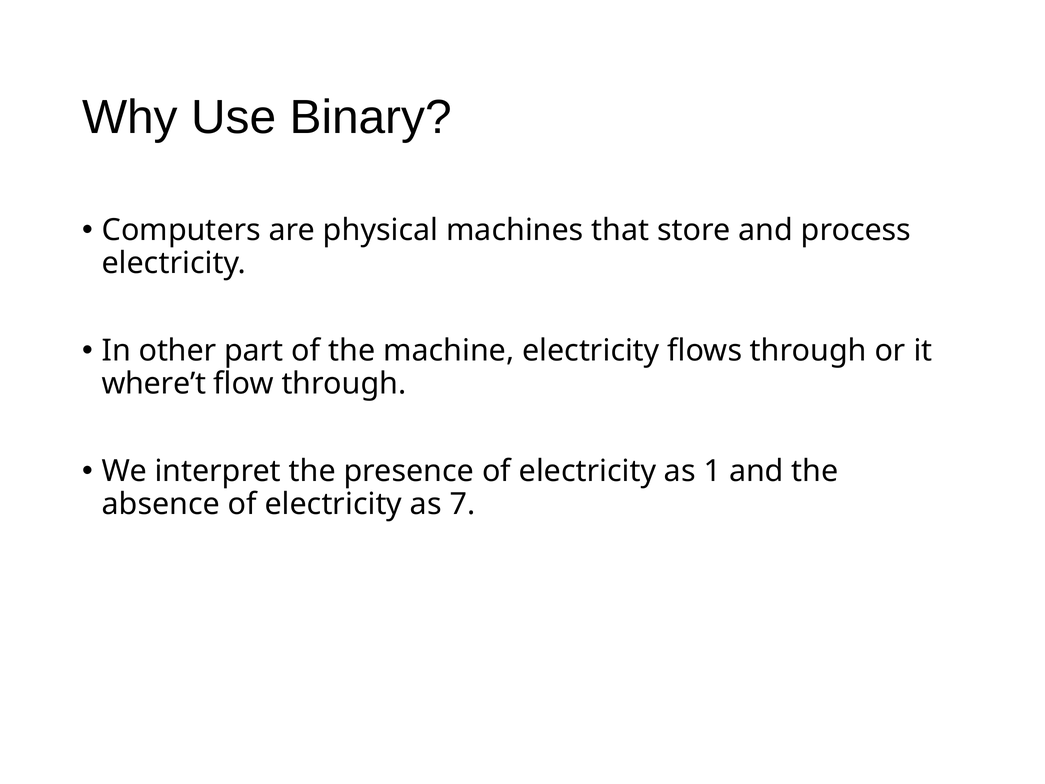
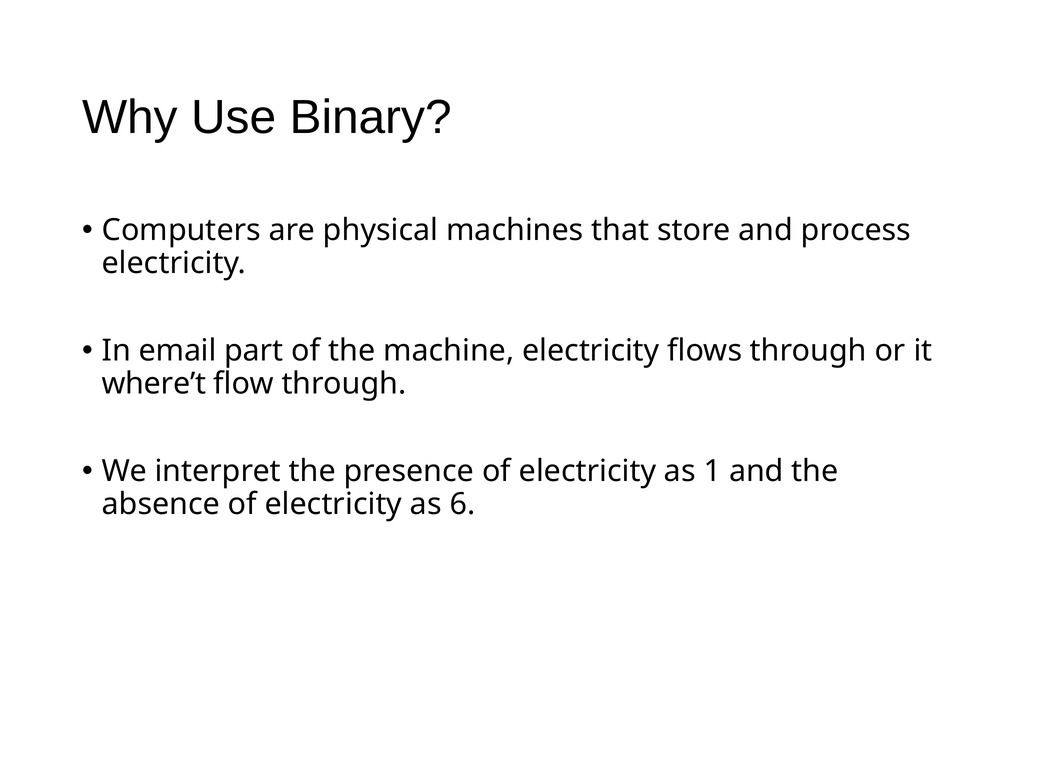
other: other -> email (178, 351)
7: 7 -> 6 (462, 504)
